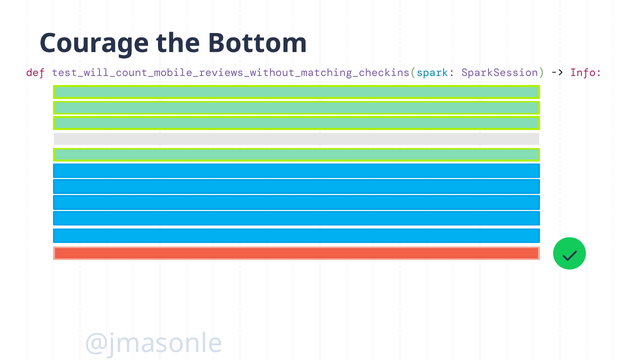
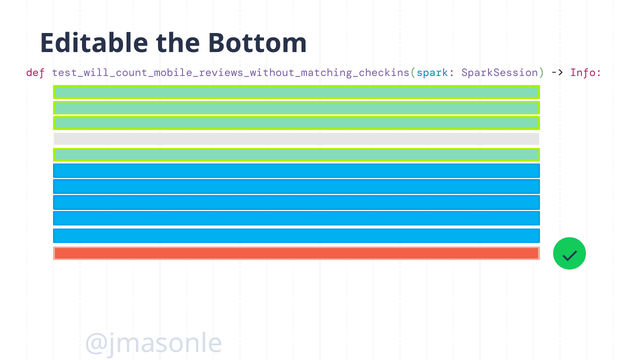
Courage: Courage -> Editable (94, 43)
